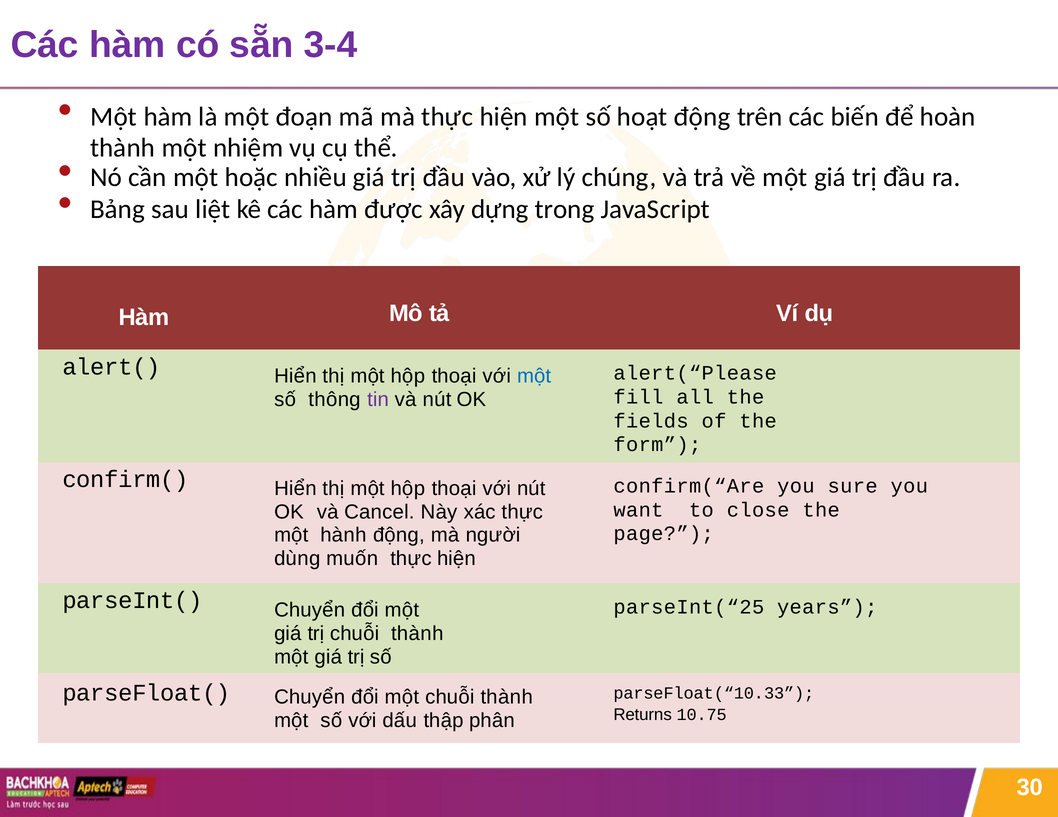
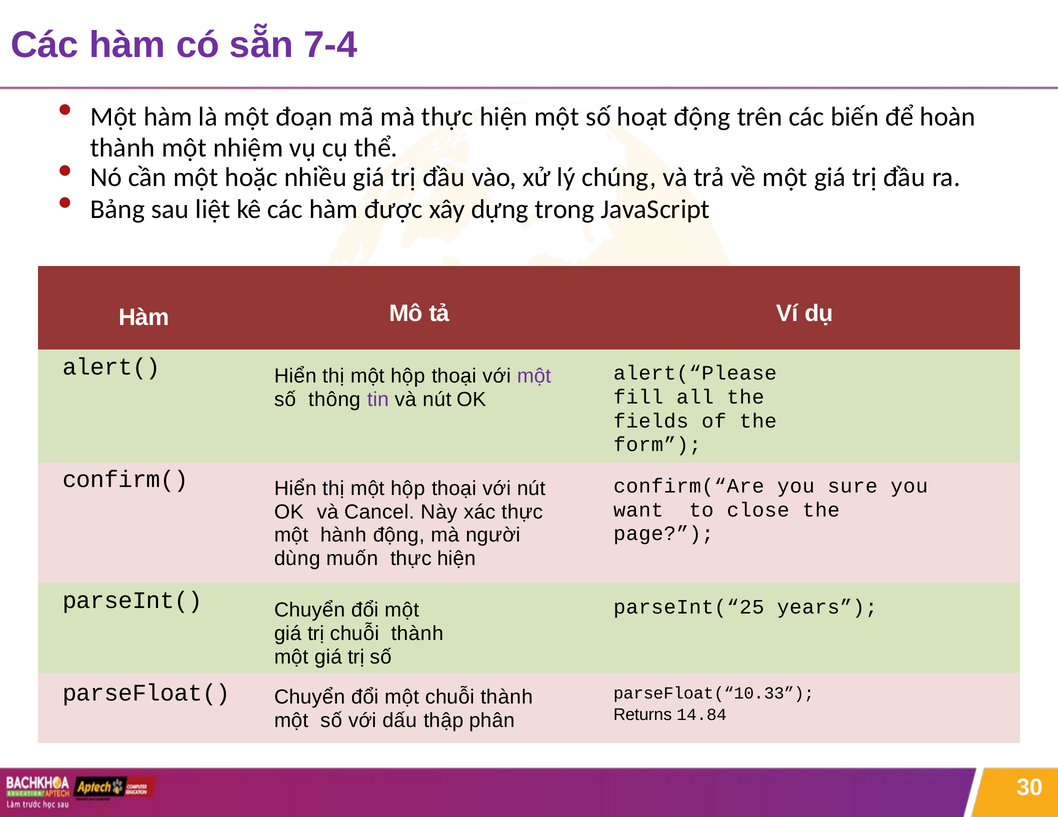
3-4: 3-4 -> 7-4 (331, 45)
một colour: blue -> purple (534, 376)
10.75: 10.75 -> 14.84 (702, 715)
